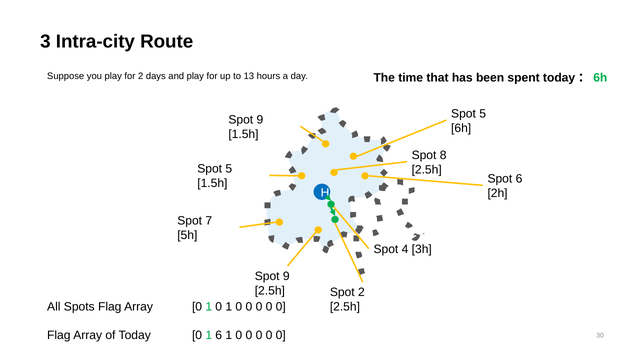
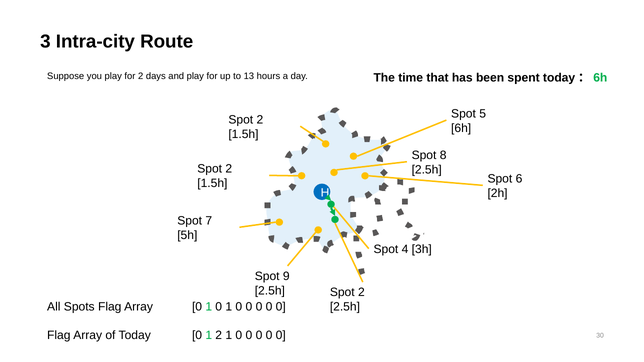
9: 9 -> 2 (260, 120)
5: 5 -> 2 (229, 169)
1 6: 6 -> 2 (219, 336)
